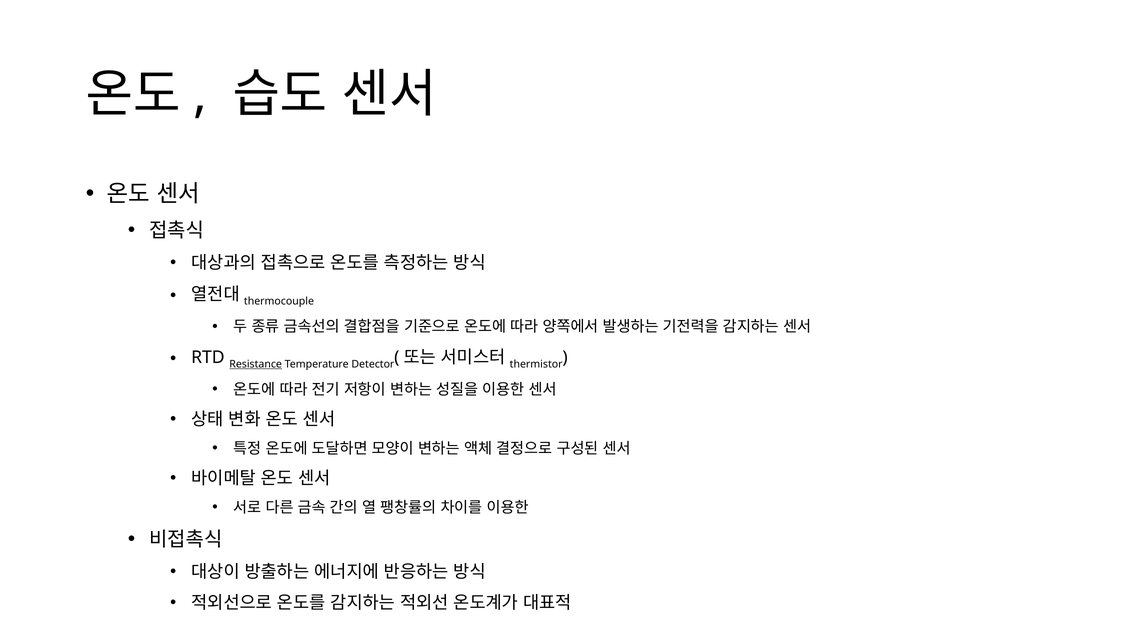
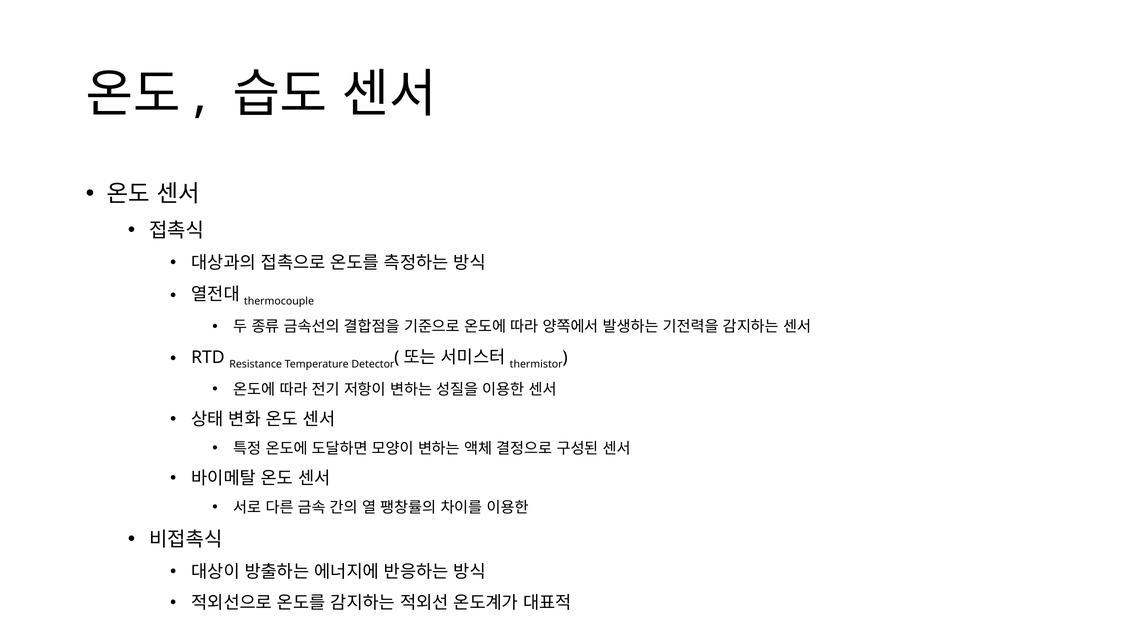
Resistance underline: present -> none (256, 364)
